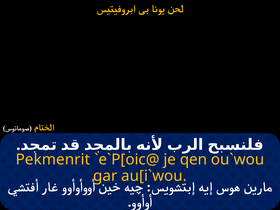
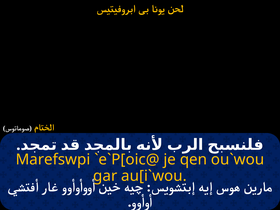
Pekmenrit: Pekmenrit -> Marefswpi (53, 159)
